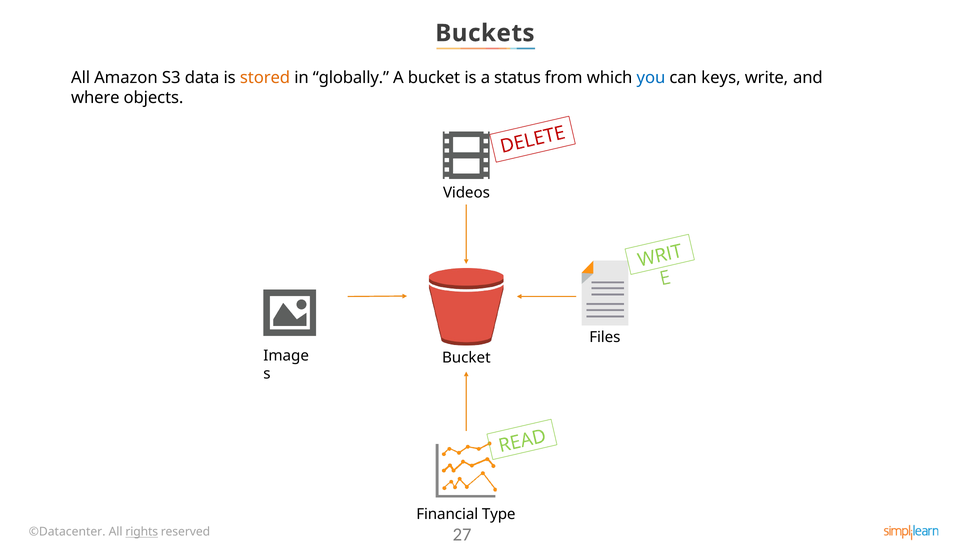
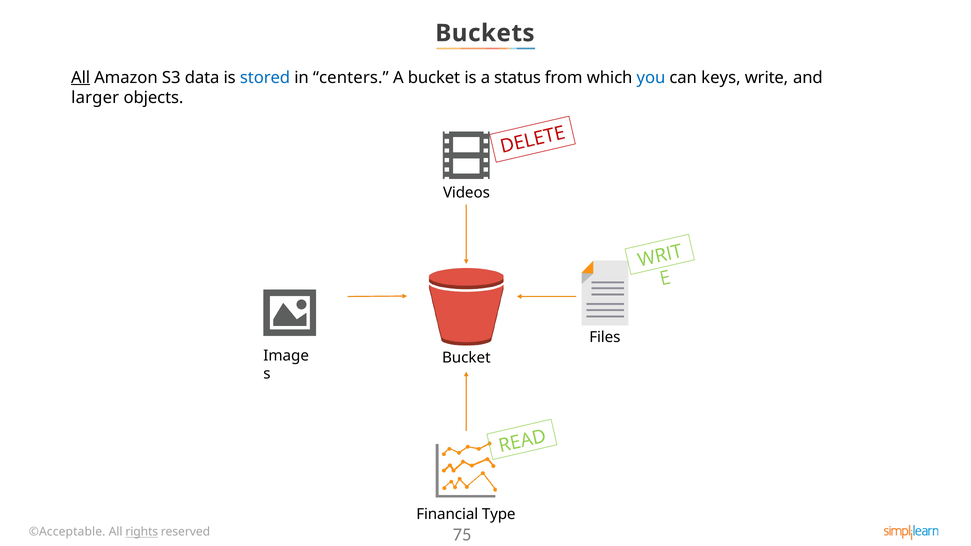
All underline: none -> present (81, 78)
stored colour: orange -> blue (265, 78)
globally: globally -> centers (351, 78)
where: where -> larger (95, 98)
©Datacenter: ©Datacenter -> ©Acceptable (67, 532)
27: 27 -> 75 (462, 535)
